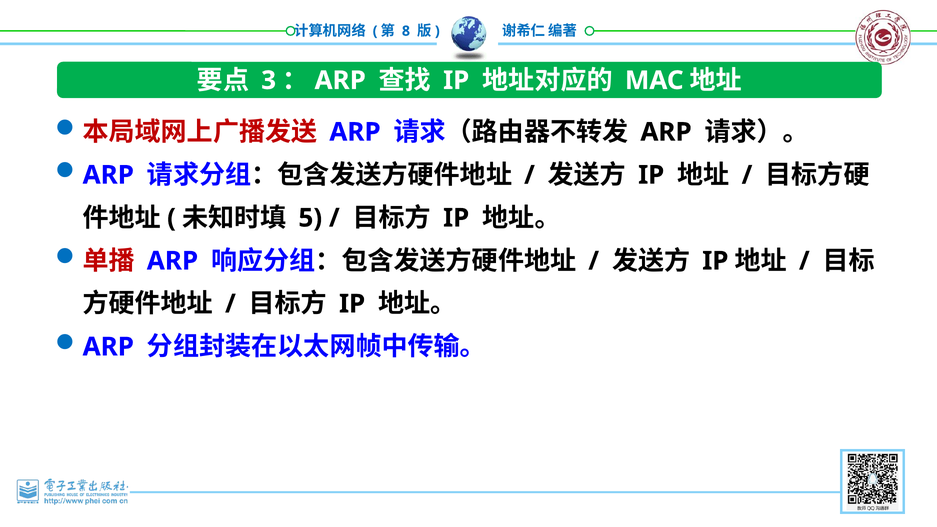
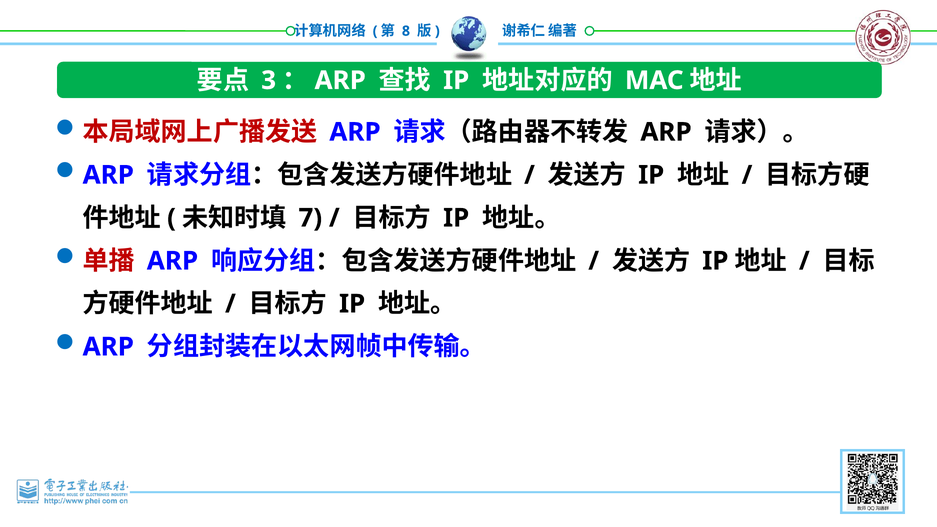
5: 5 -> 7 (310, 218)
